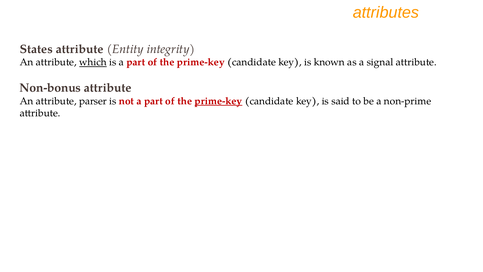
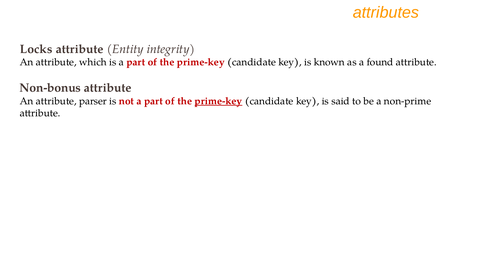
States: States -> Locks (36, 49)
which underline: present -> none (93, 62)
signal: signal -> found (380, 62)
